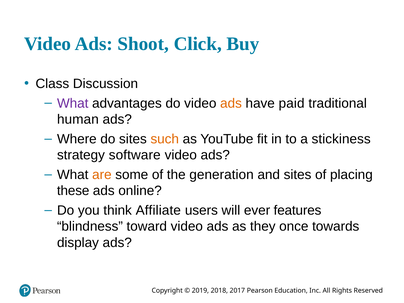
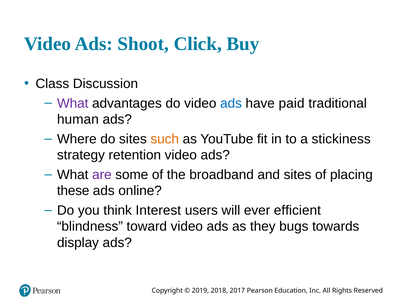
ads colour: orange -> blue (231, 103)
software: software -> retention (135, 155)
are colour: orange -> purple (102, 175)
generation: generation -> broadband (222, 175)
Affiliate: Affiliate -> Interest (158, 210)
features: features -> efficient (297, 210)
once: once -> bugs (294, 227)
